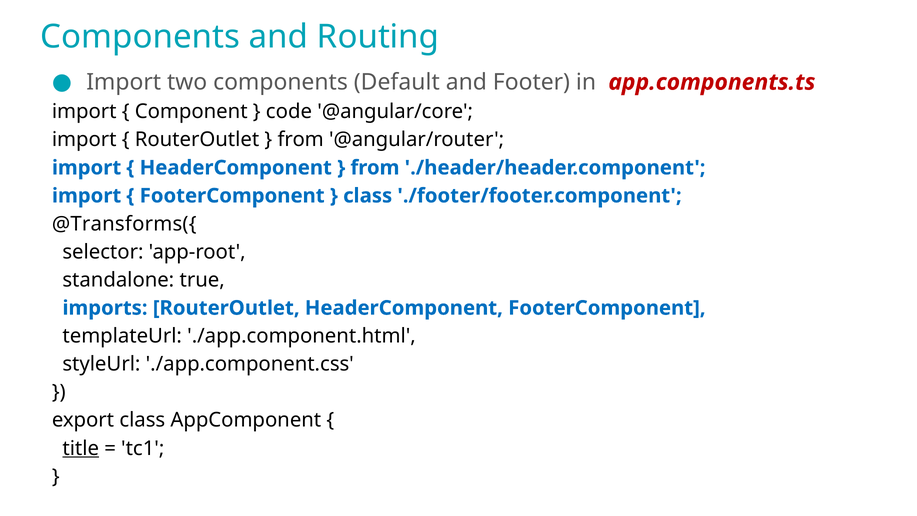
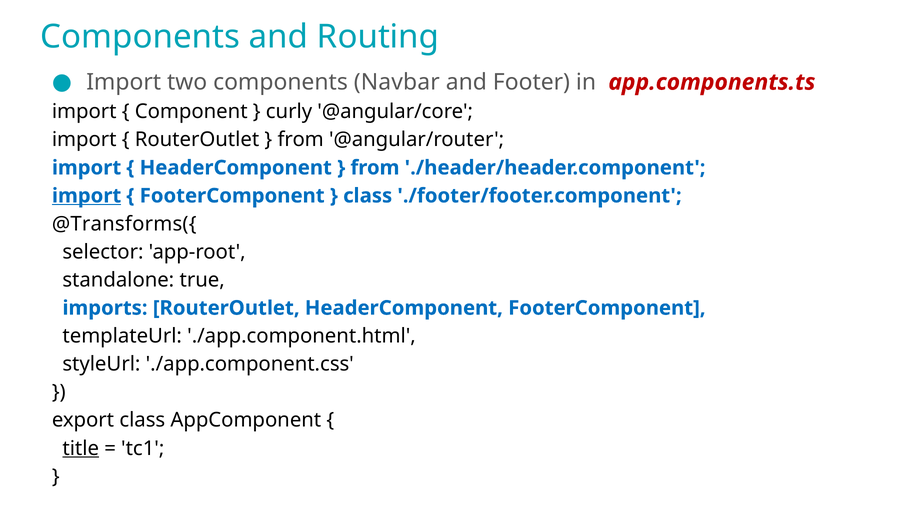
Default: Default -> Navbar (397, 82)
code: code -> curly (289, 112)
import underline: none -> present (87, 196)
